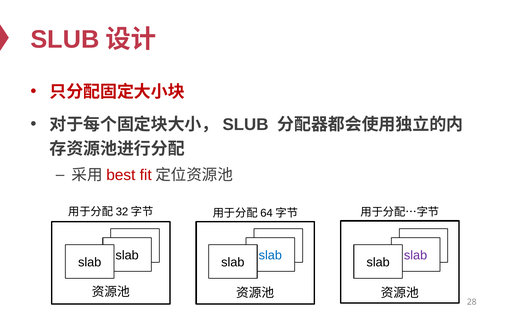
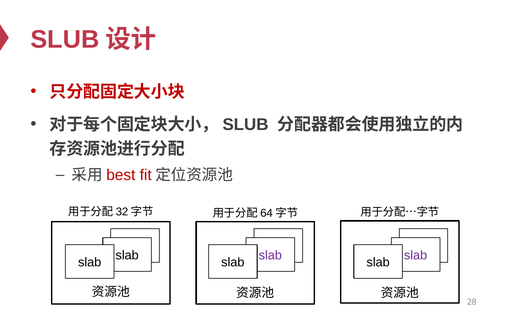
slab colour: blue -> purple (270, 255)
